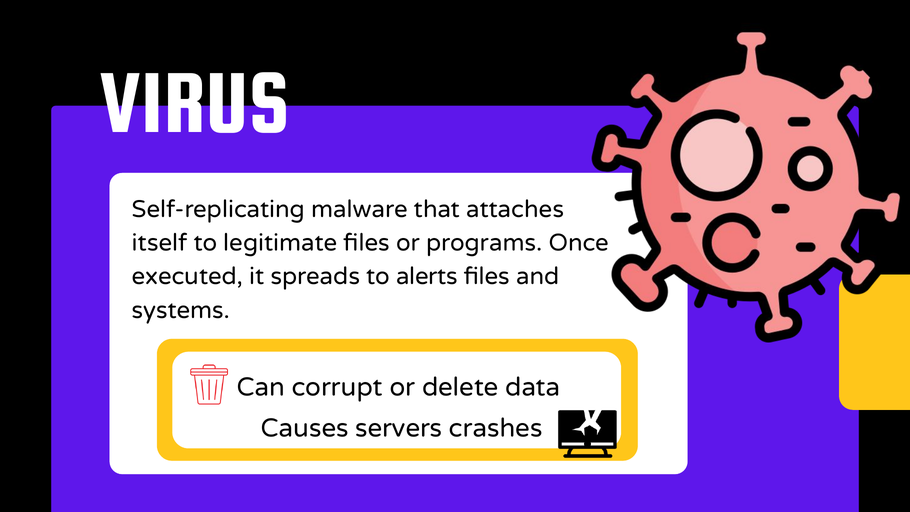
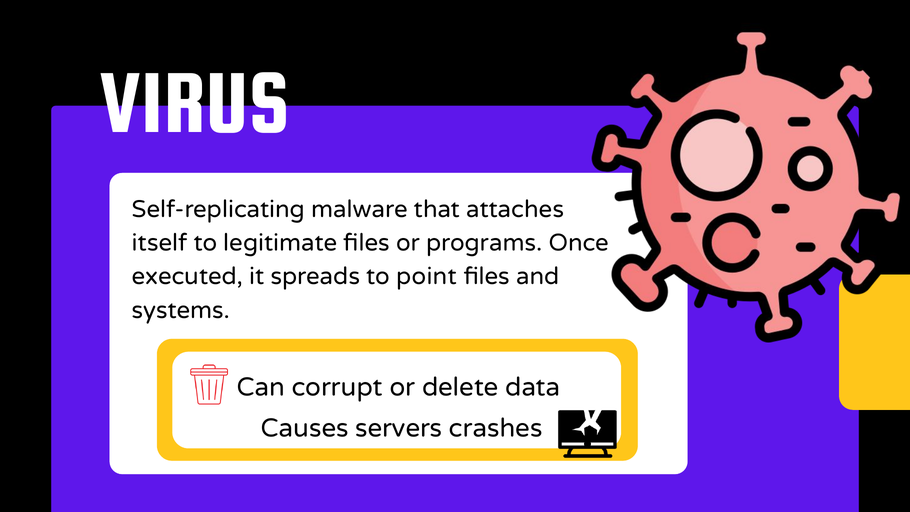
alerts: alerts -> point (427, 276)
